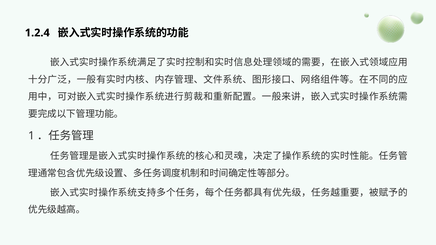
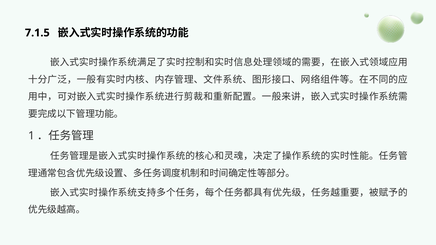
1.2.4: 1.2.4 -> 7.1.5 (37, 33)
